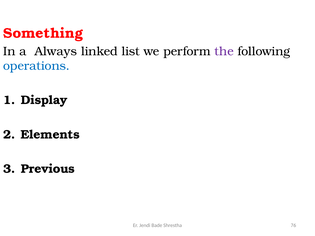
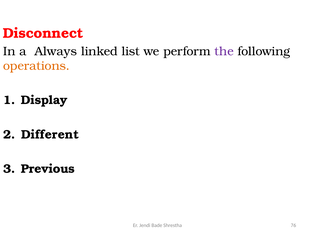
Something: Something -> Disconnect (43, 33)
operations colour: blue -> orange (37, 66)
Elements: Elements -> Different (50, 135)
